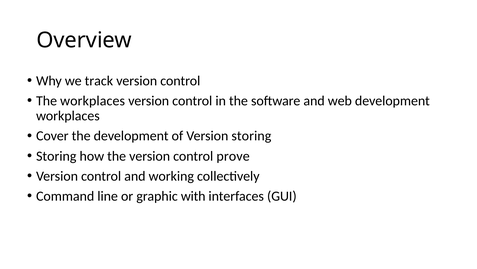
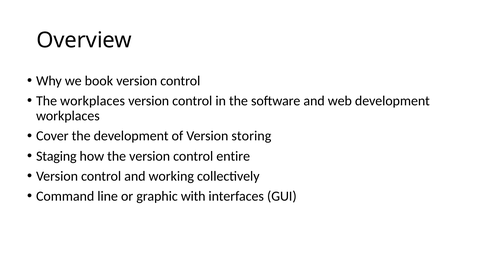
track: track -> book (99, 81)
Storing: Storing -> Staging (56, 156)
prove: prove -> entire (233, 156)
